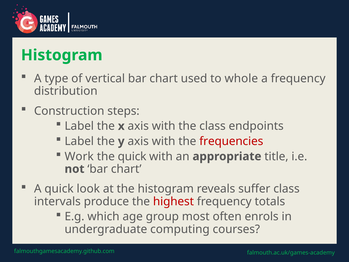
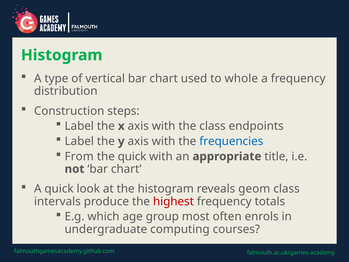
frequencies colour: red -> blue (231, 141)
Work: Work -> From (79, 156)
suffer: suffer -> geom (254, 189)
